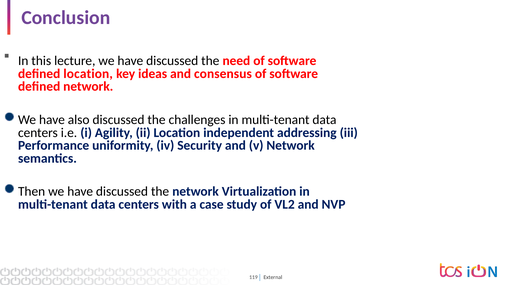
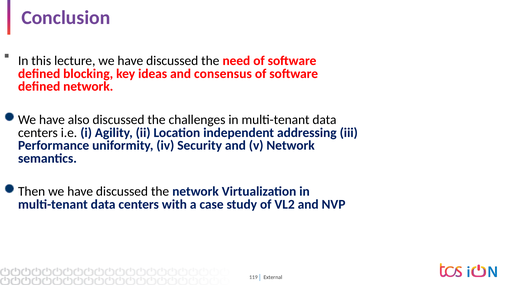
defined location: location -> blocking (88, 74)
